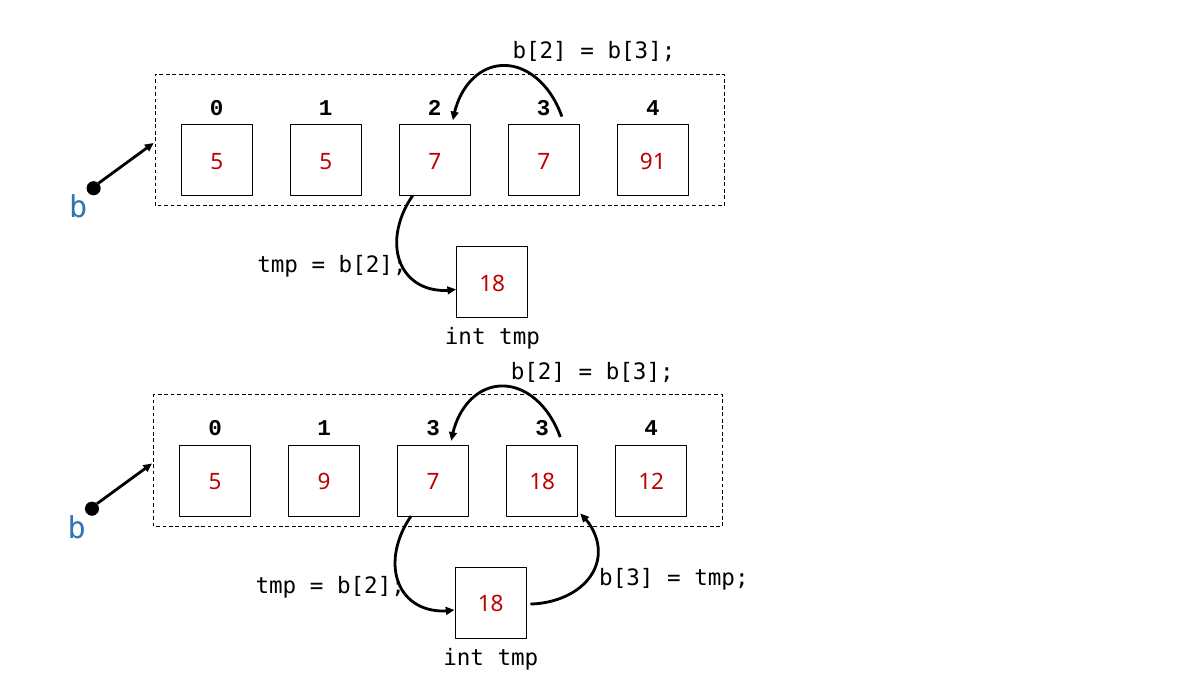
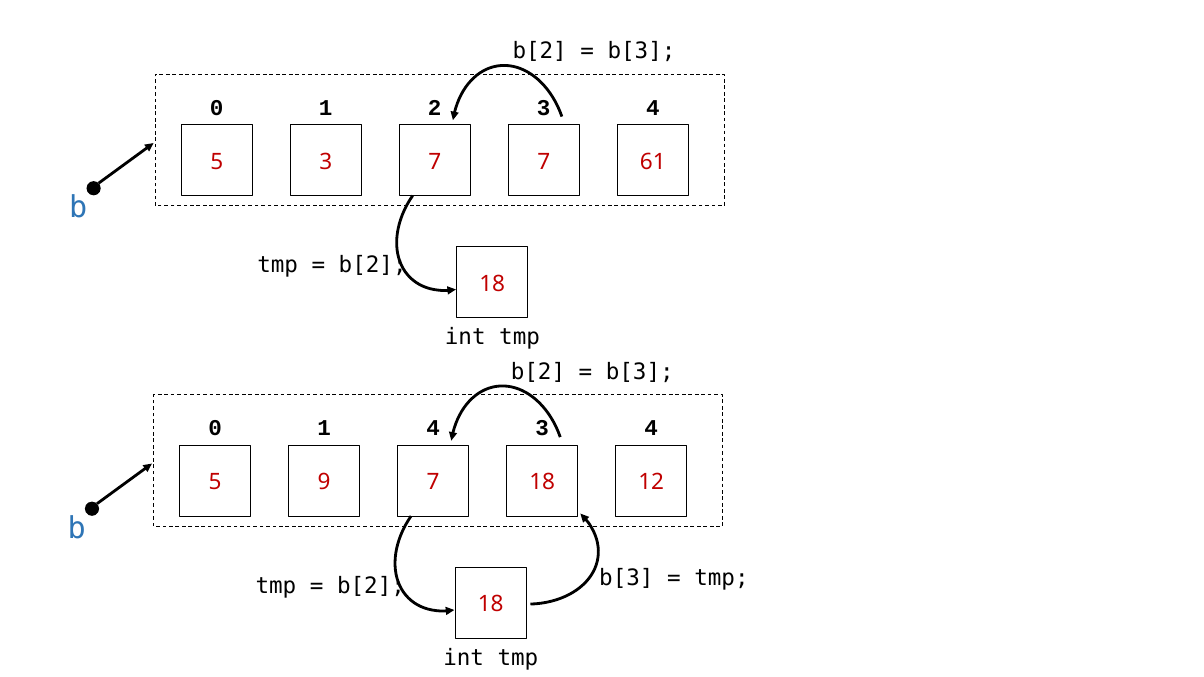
5 5: 5 -> 3 (326, 162)
91: 91 -> 61 (653, 162)
1 3: 3 -> 4 (433, 429)
